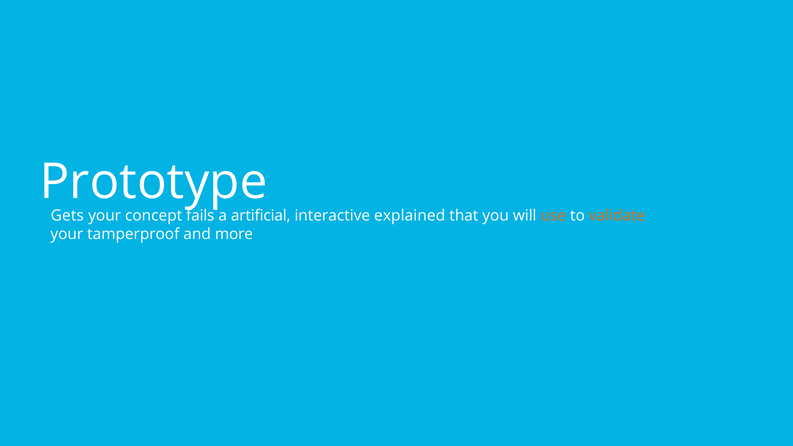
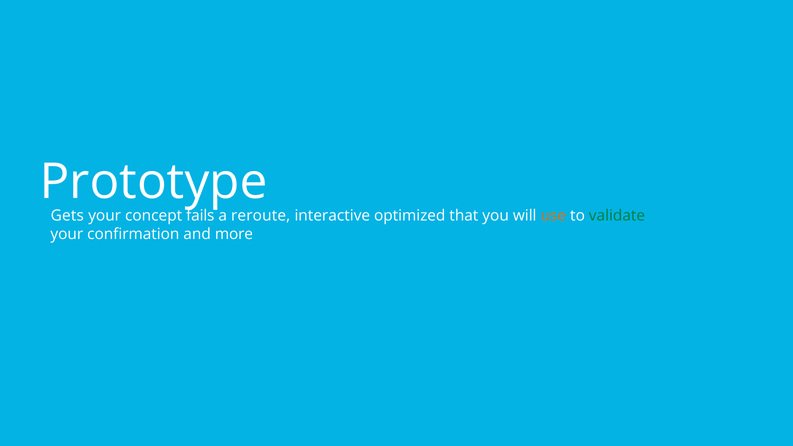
artificial: artificial -> reroute (261, 216)
explained: explained -> optimized (410, 216)
validate colour: orange -> green (617, 216)
tamperproof: tamperproof -> confirmation (133, 234)
